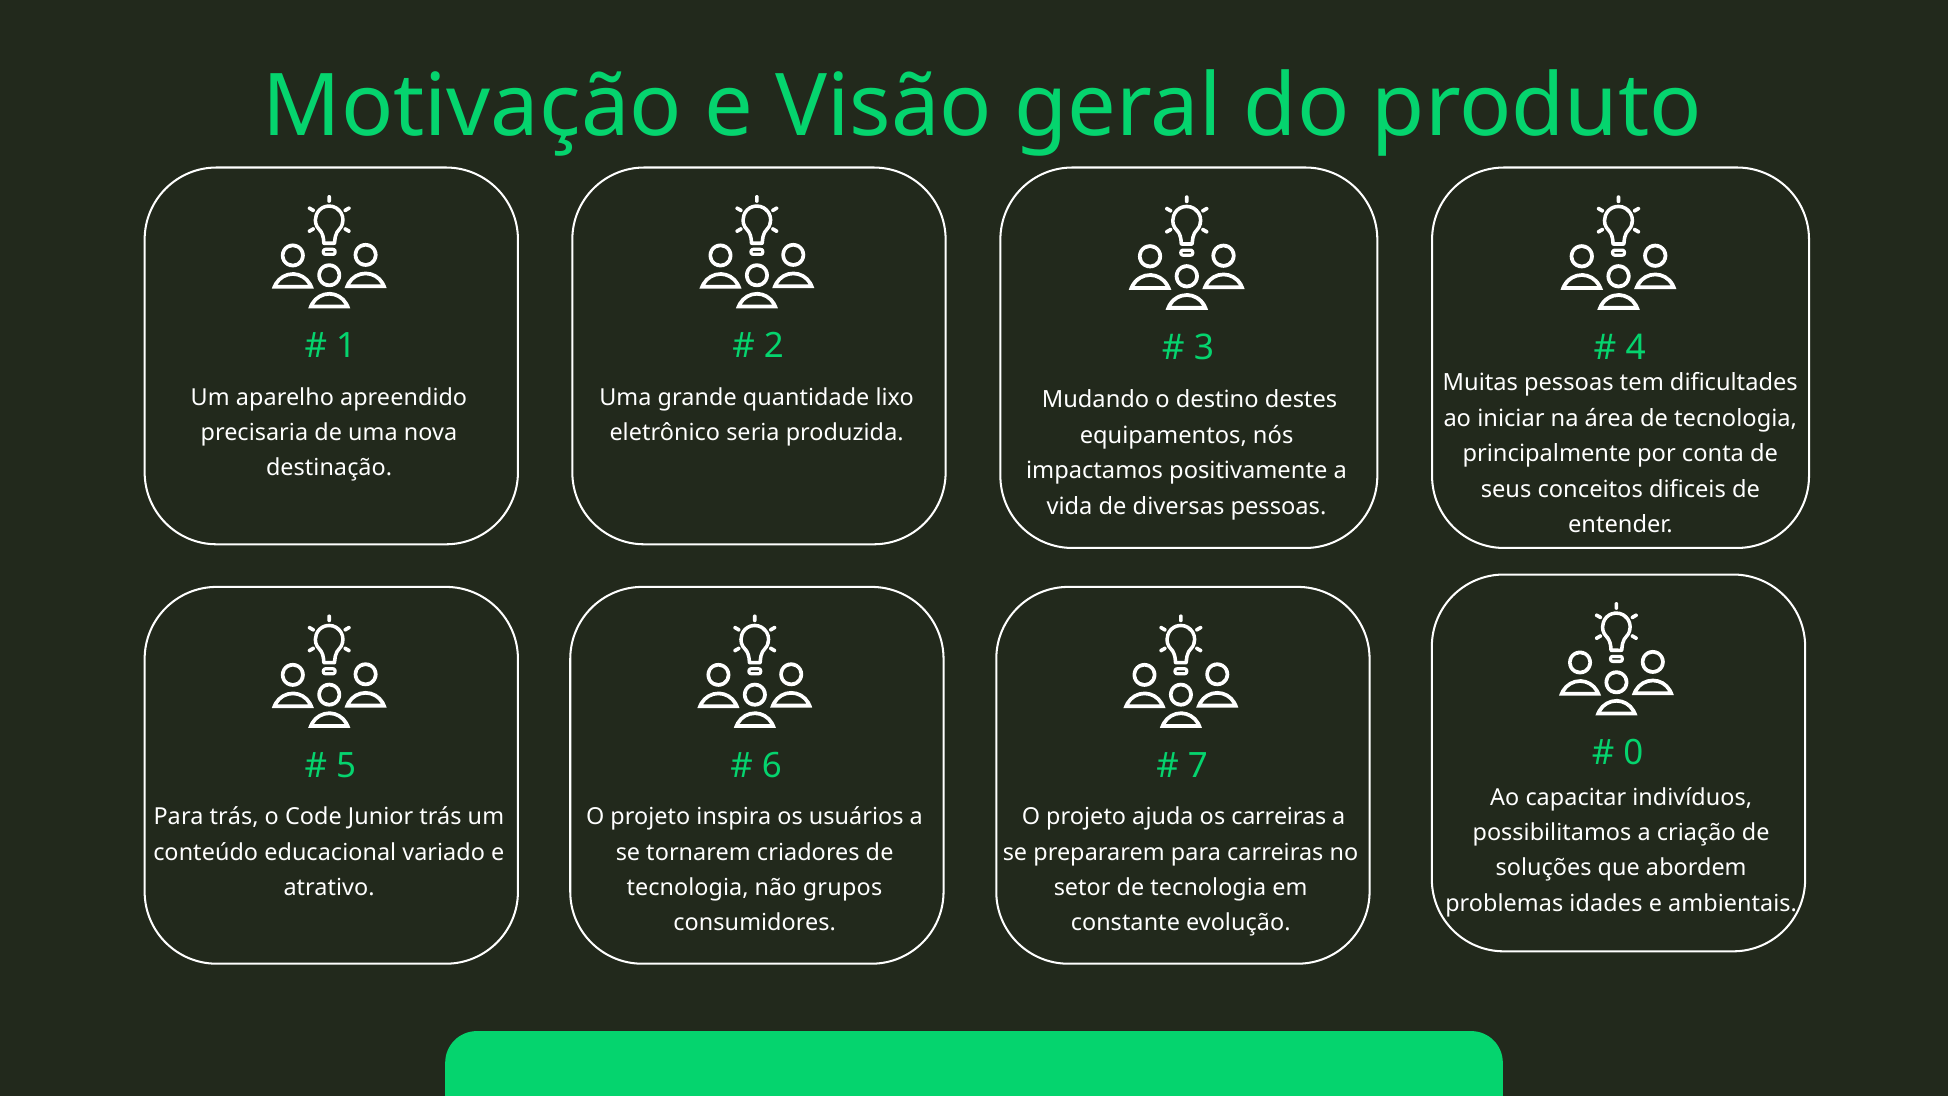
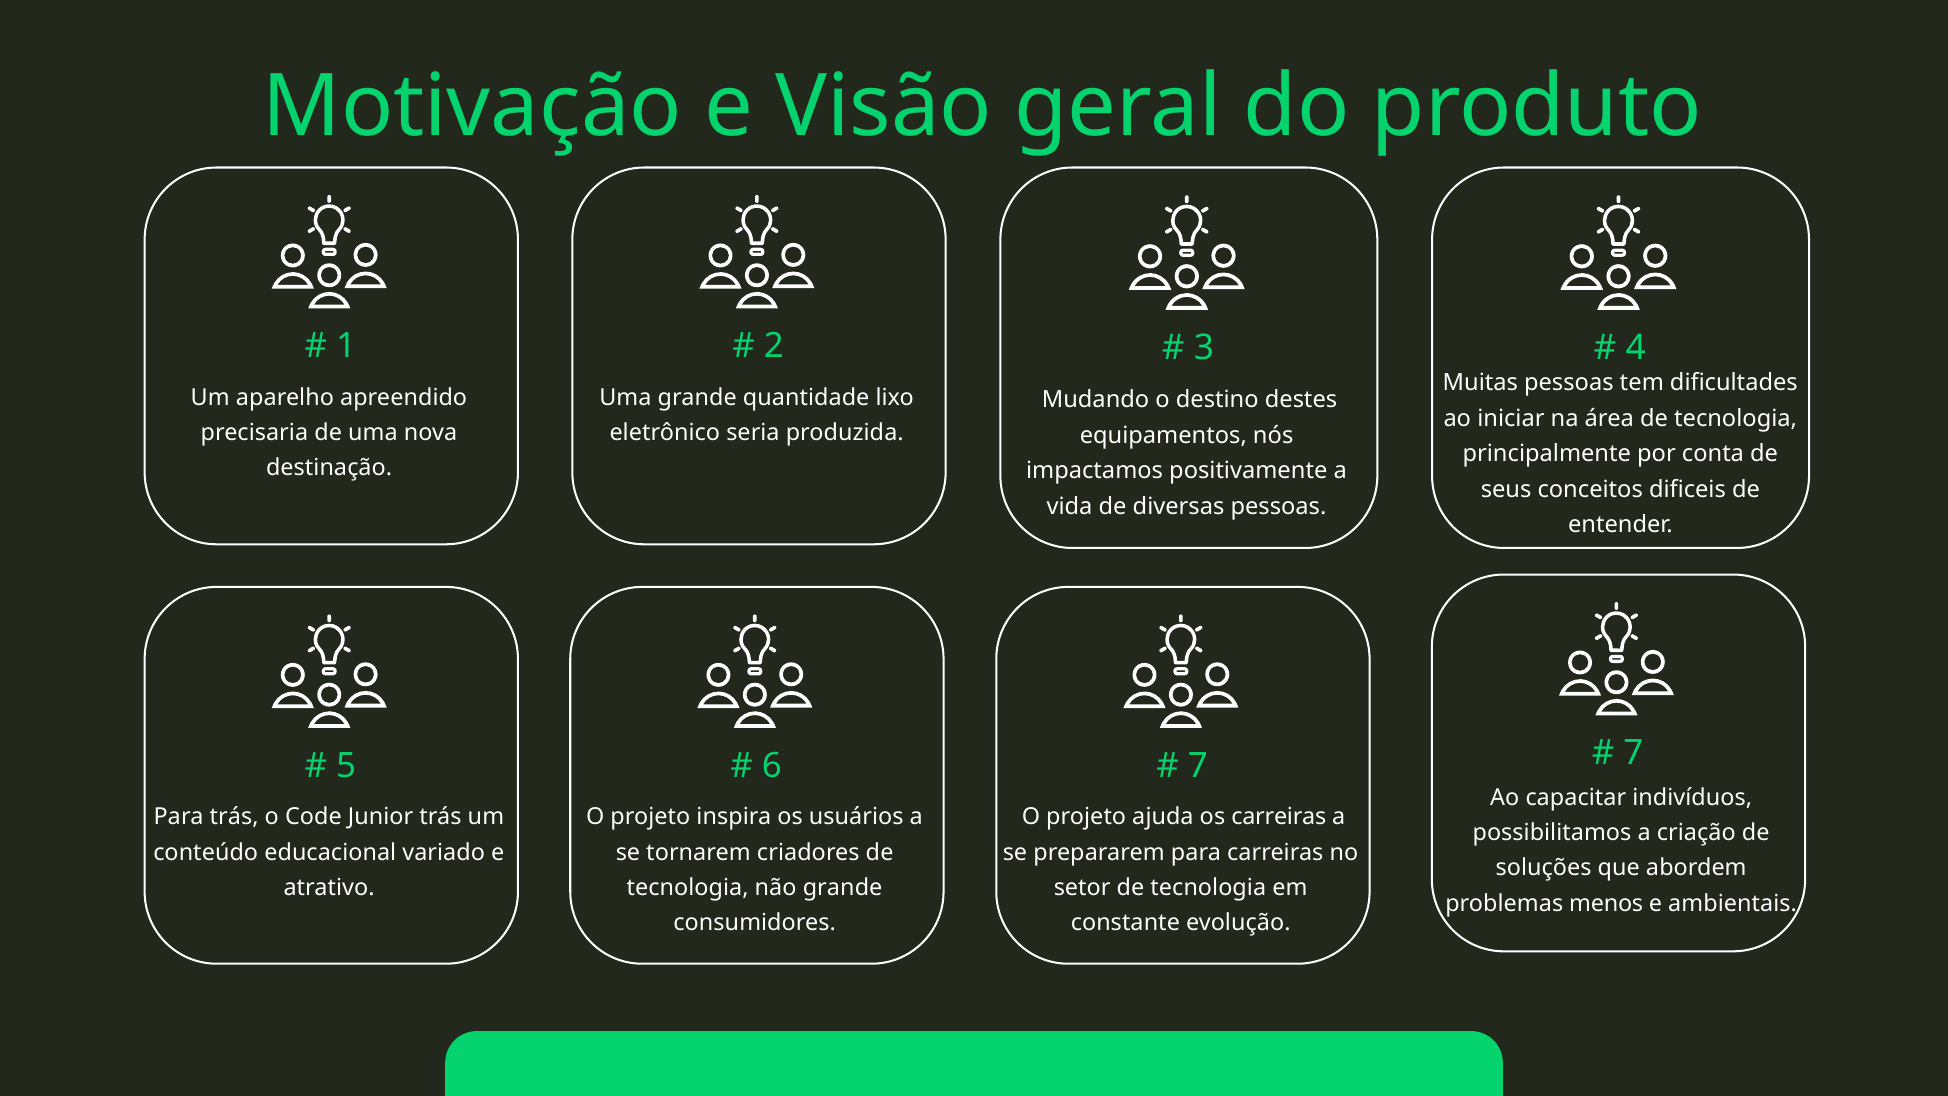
0: 0 -> 7 (1633, 753)
não grupos: grupos -> grande (843, 887)
idades: idades -> menos (1606, 903)
